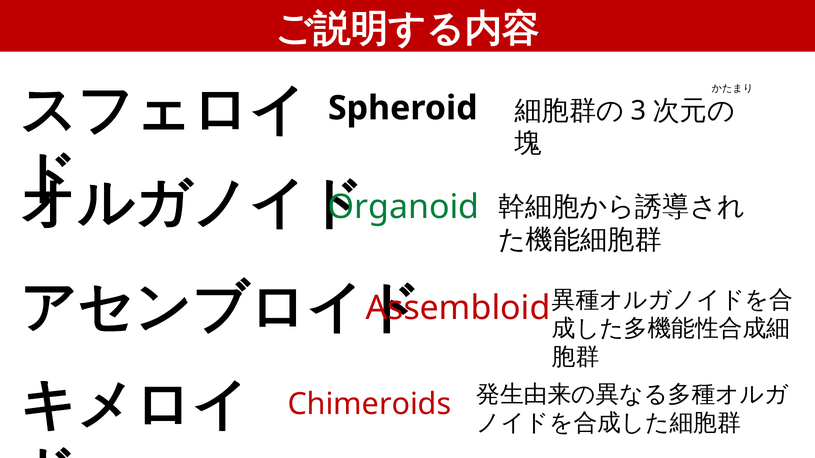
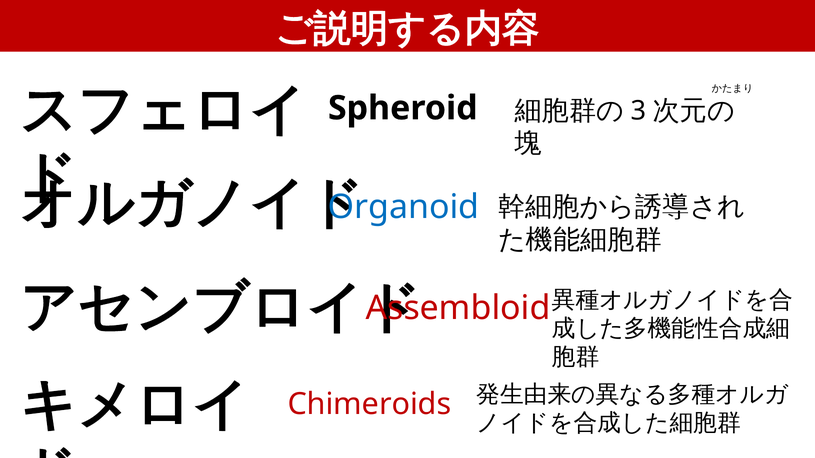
Organoid colour: green -> blue (404, 207)
